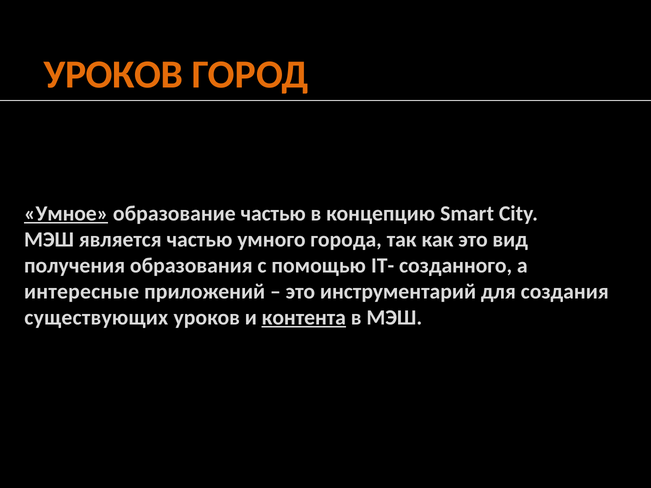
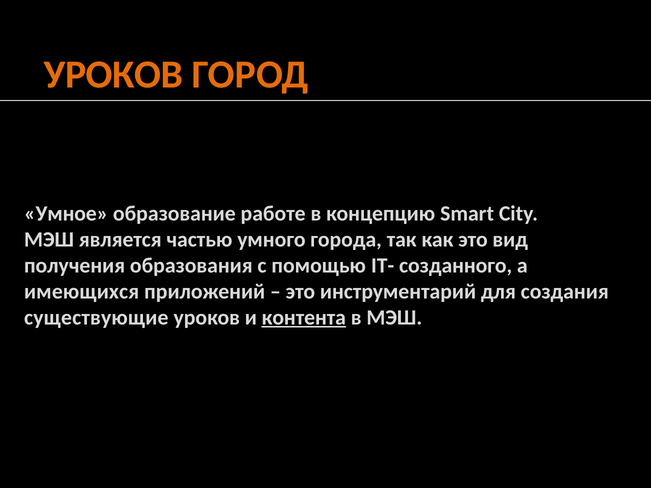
Умное underline: present -> none (66, 214)
образование частью: частью -> работе (273, 214)
интересные: интересные -> имеющихся (82, 292)
существующих: существующих -> существующие (96, 318)
